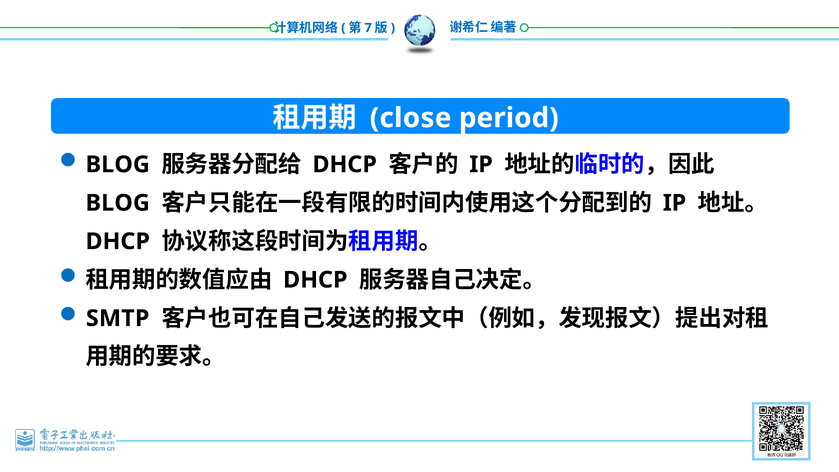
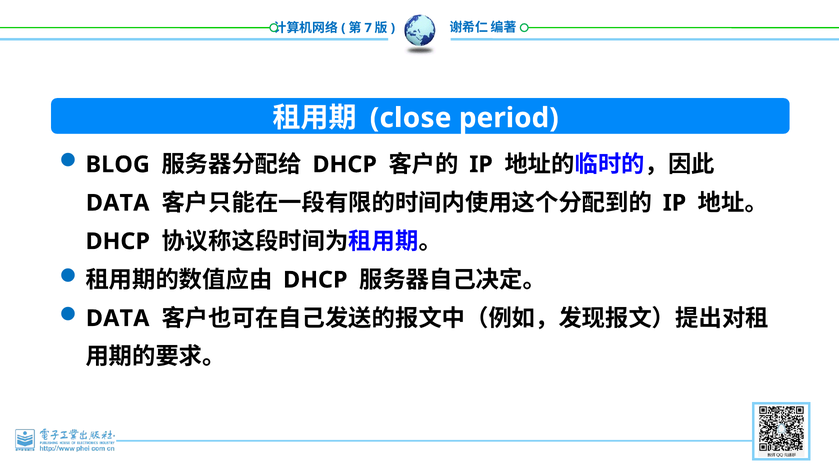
BLOG: BLOG -> DATA (118, 203)
SMTP: SMTP -> DATA (118, 318)
